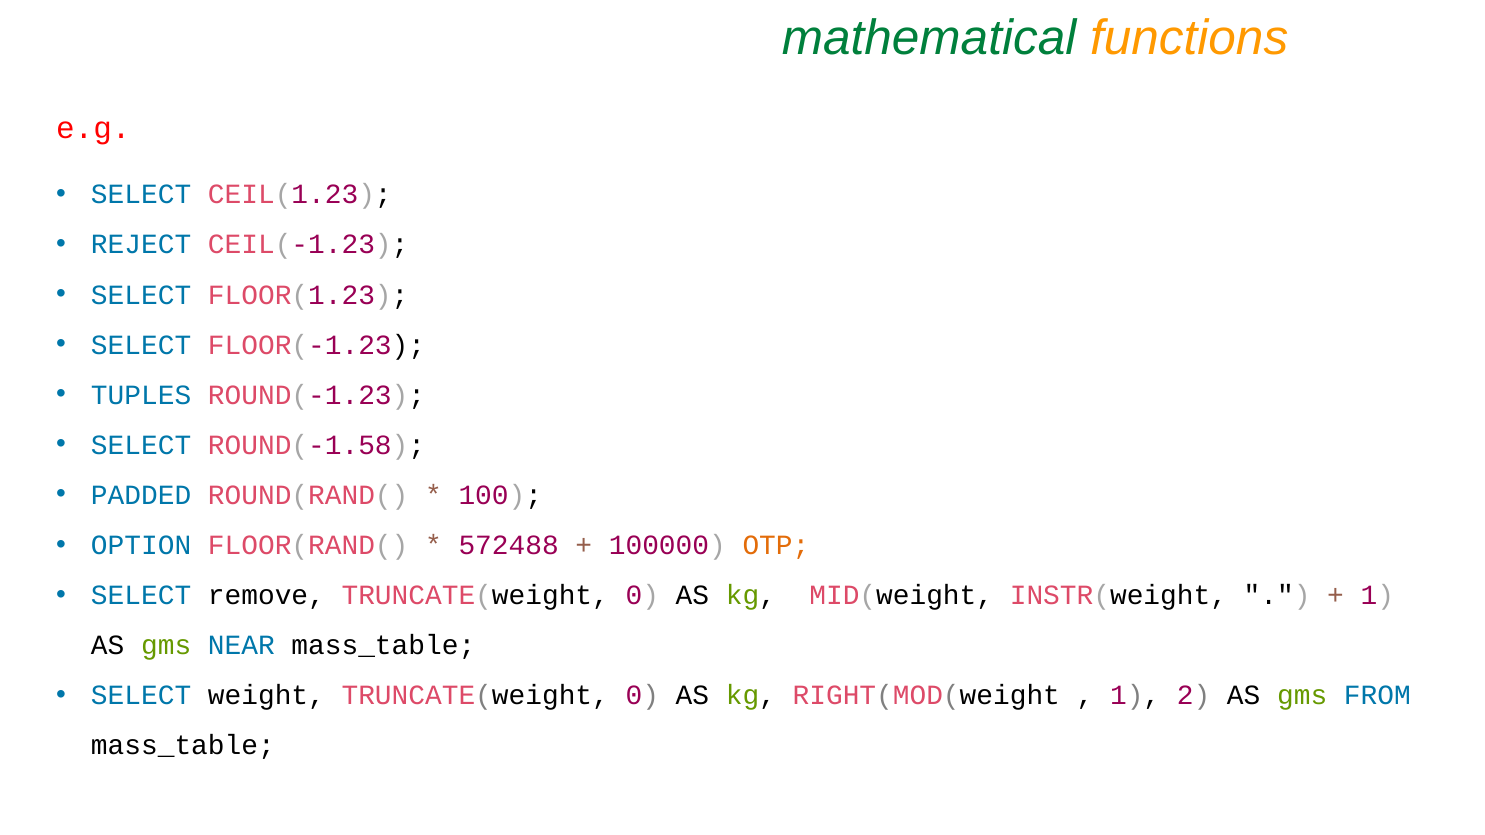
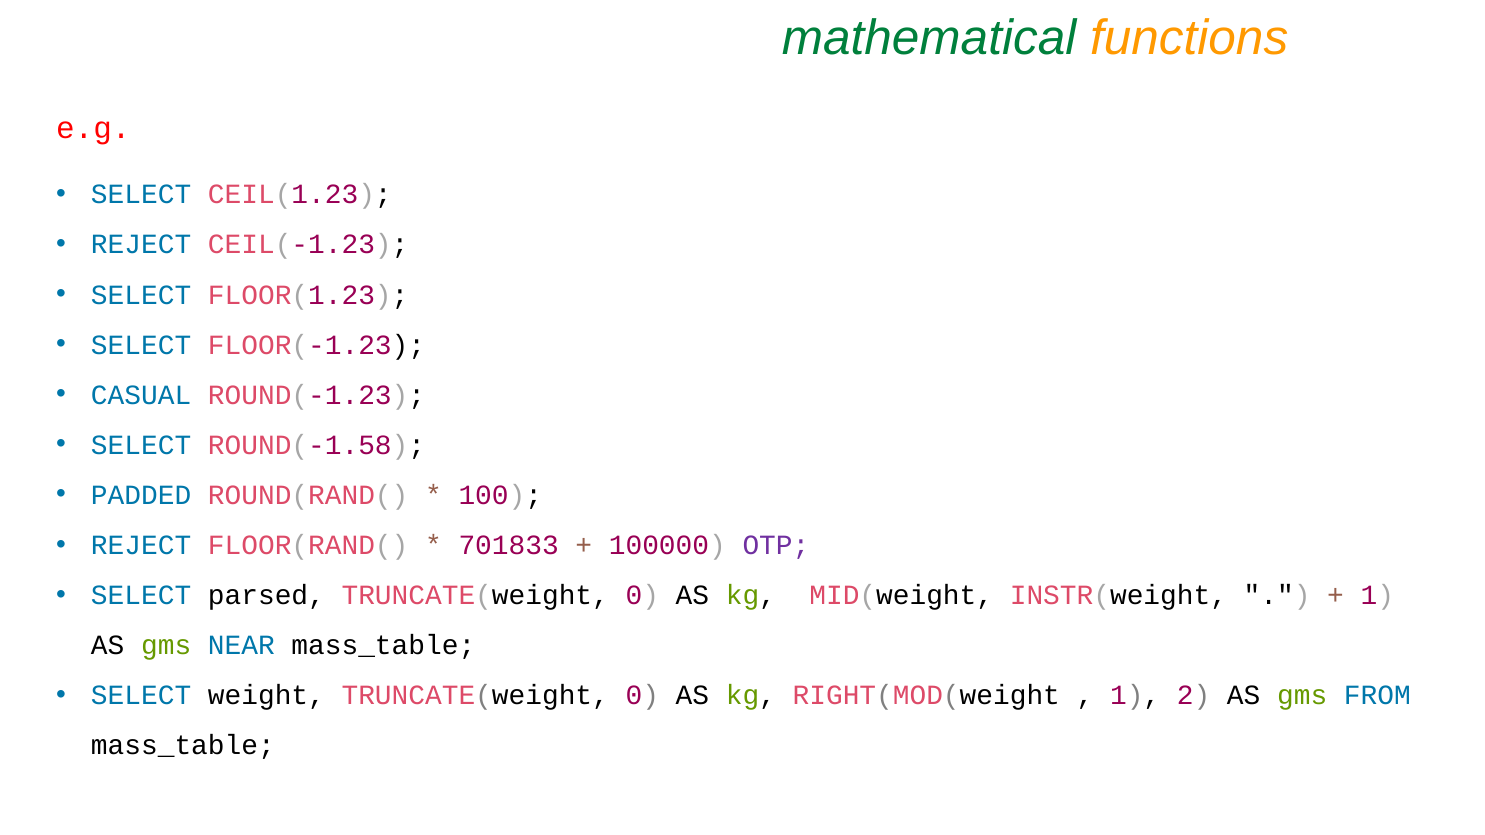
TUPLES: TUPLES -> CASUAL (141, 395)
OPTION: OPTION -> REJECT (141, 546)
572488: 572488 -> 701833 (509, 546)
OTP colour: orange -> purple (776, 546)
remove: remove -> parsed (266, 596)
